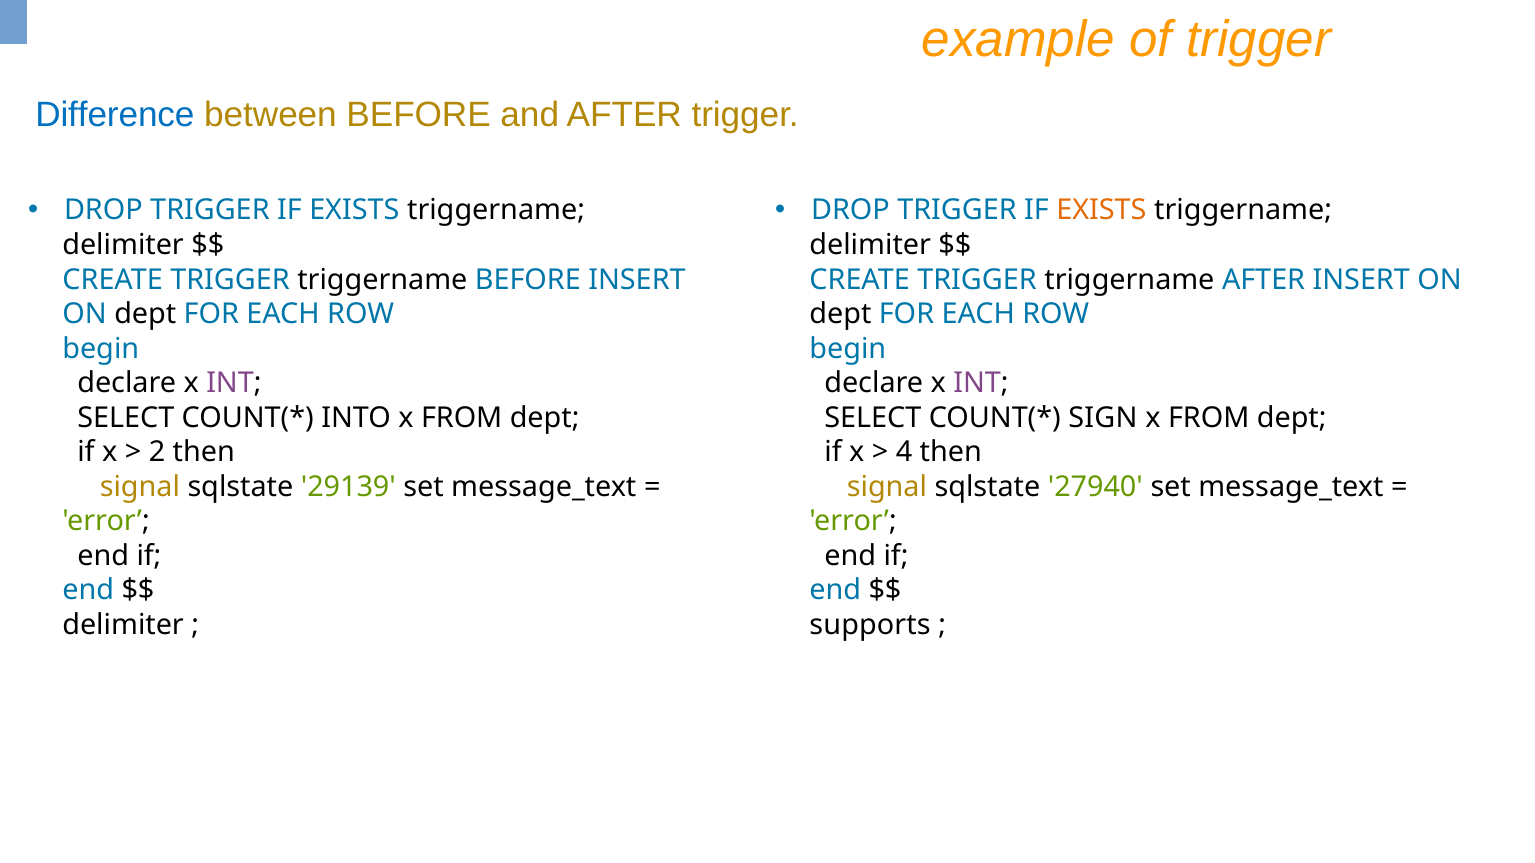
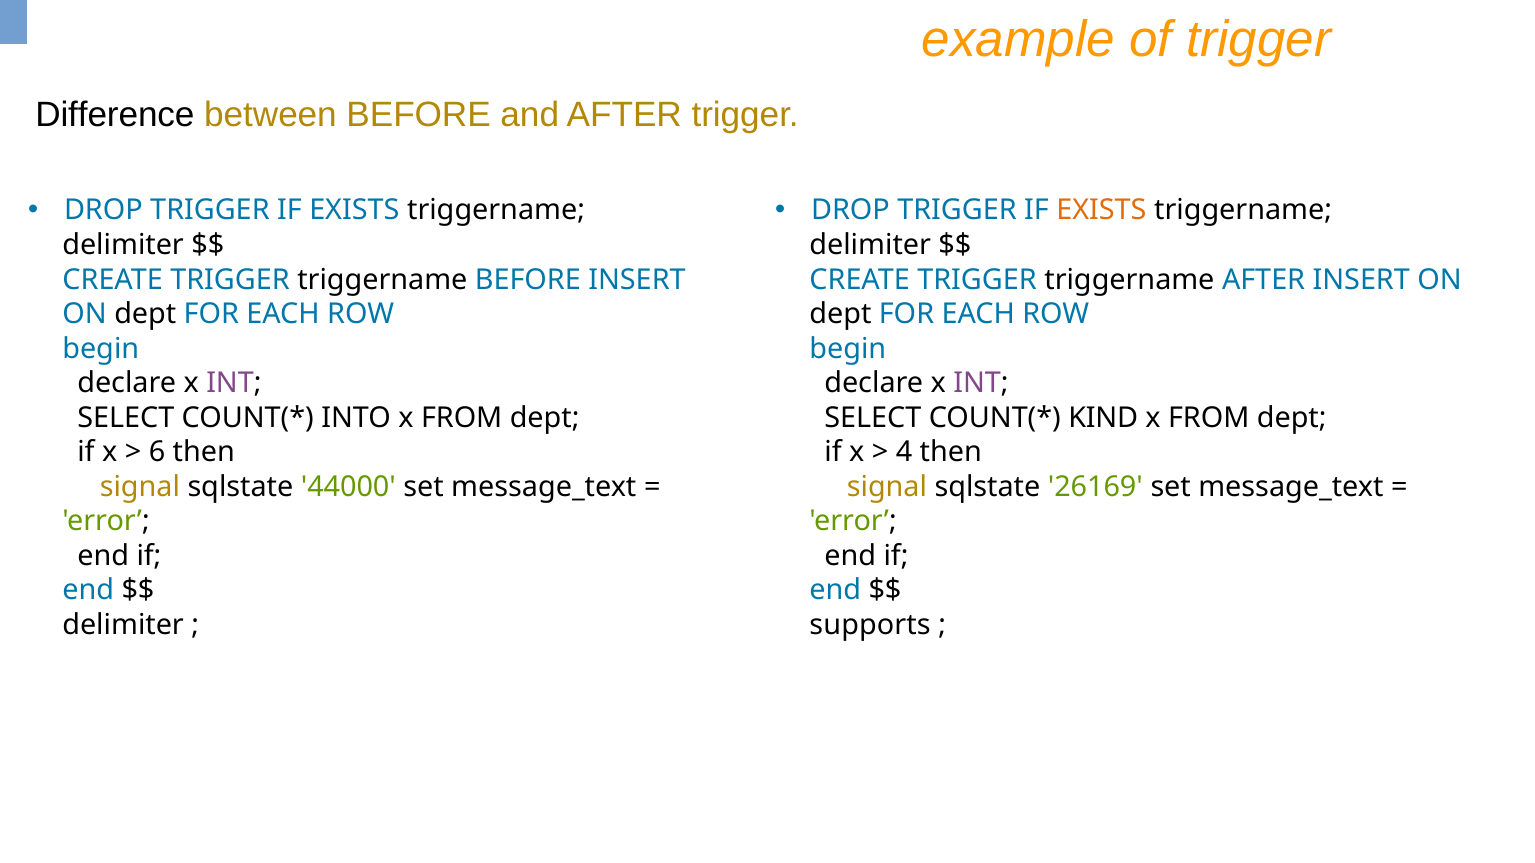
Difference colour: blue -> black (115, 115)
SIGN: SIGN -> KIND (1103, 418)
2: 2 -> 6 (157, 452)
29139: 29139 -> 44000 (348, 487)
27940: 27940 -> 26169 (1095, 487)
